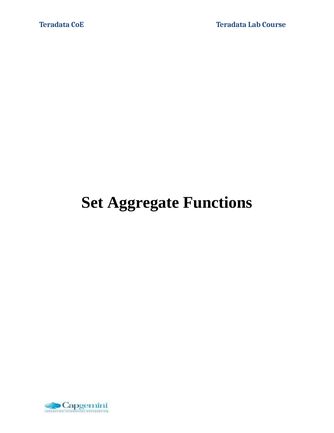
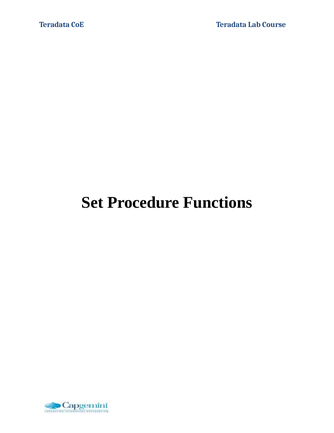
Aggregate: Aggregate -> Procedure (143, 202)
